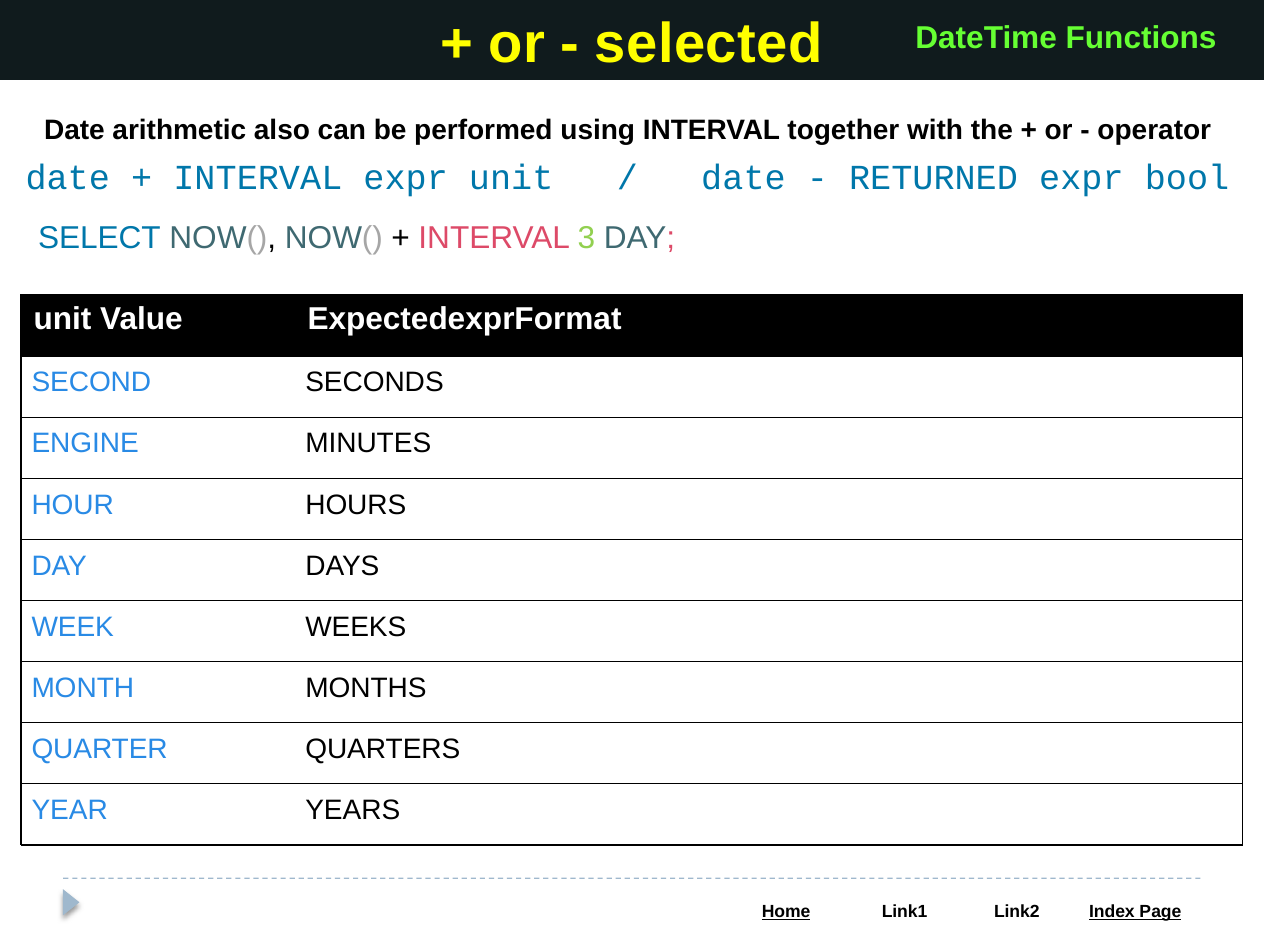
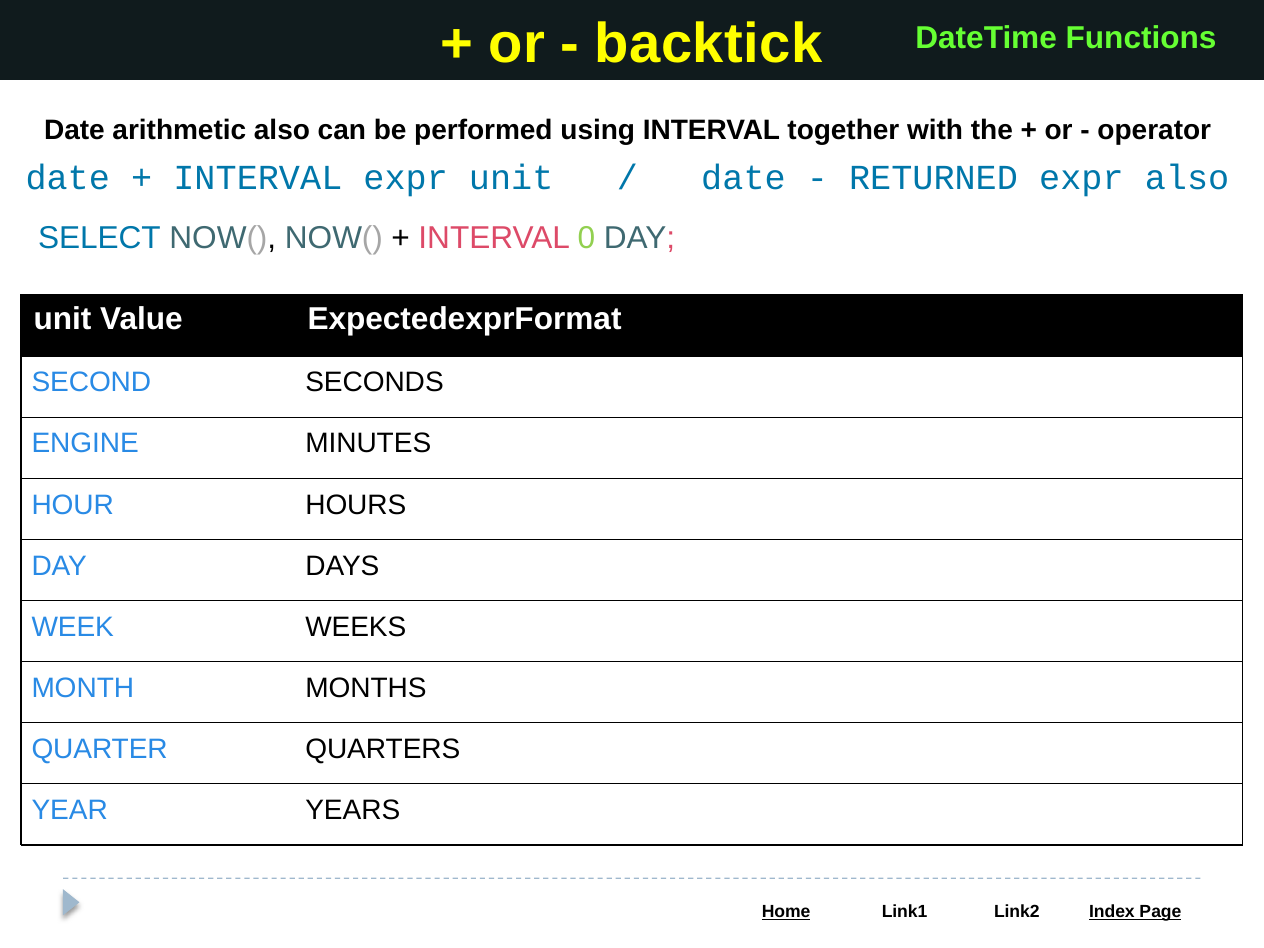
selected: selected -> backtick (709, 44)
expr bool: bool -> also (1187, 178)
3: 3 -> 0 (586, 238)
